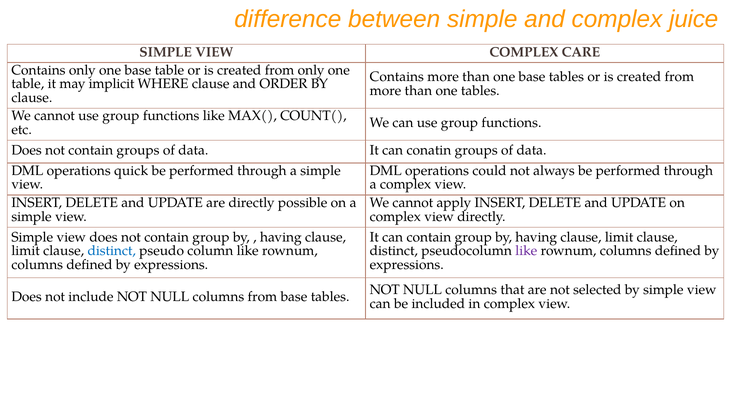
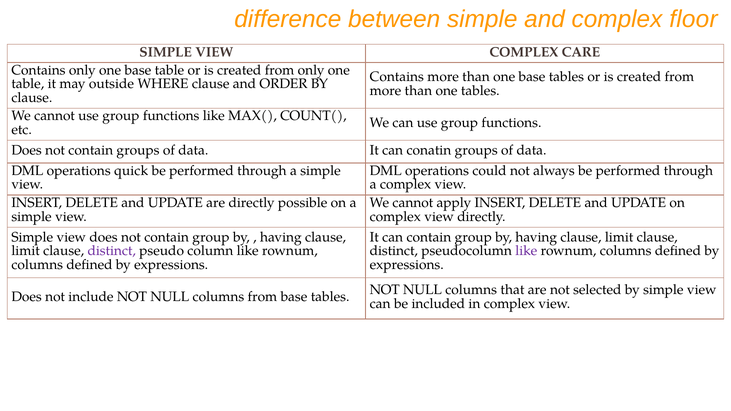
juice: juice -> floor (693, 19)
implicit: implicit -> outside (111, 84)
distinct colour: blue -> purple (112, 251)
